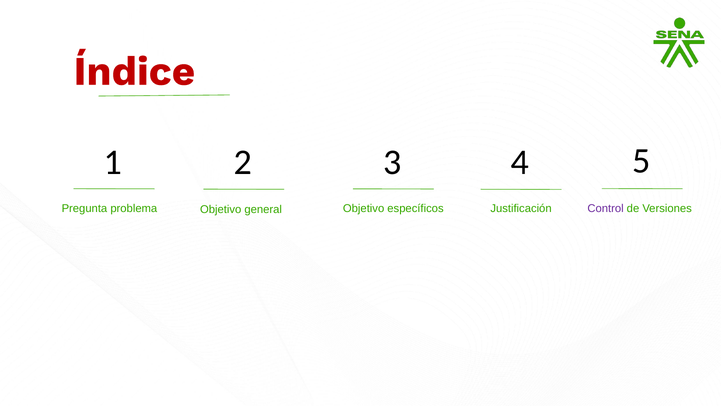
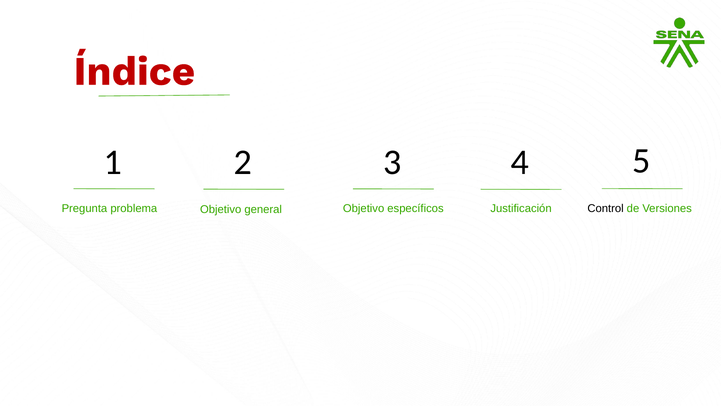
Control colour: purple -> black (606, 208)
